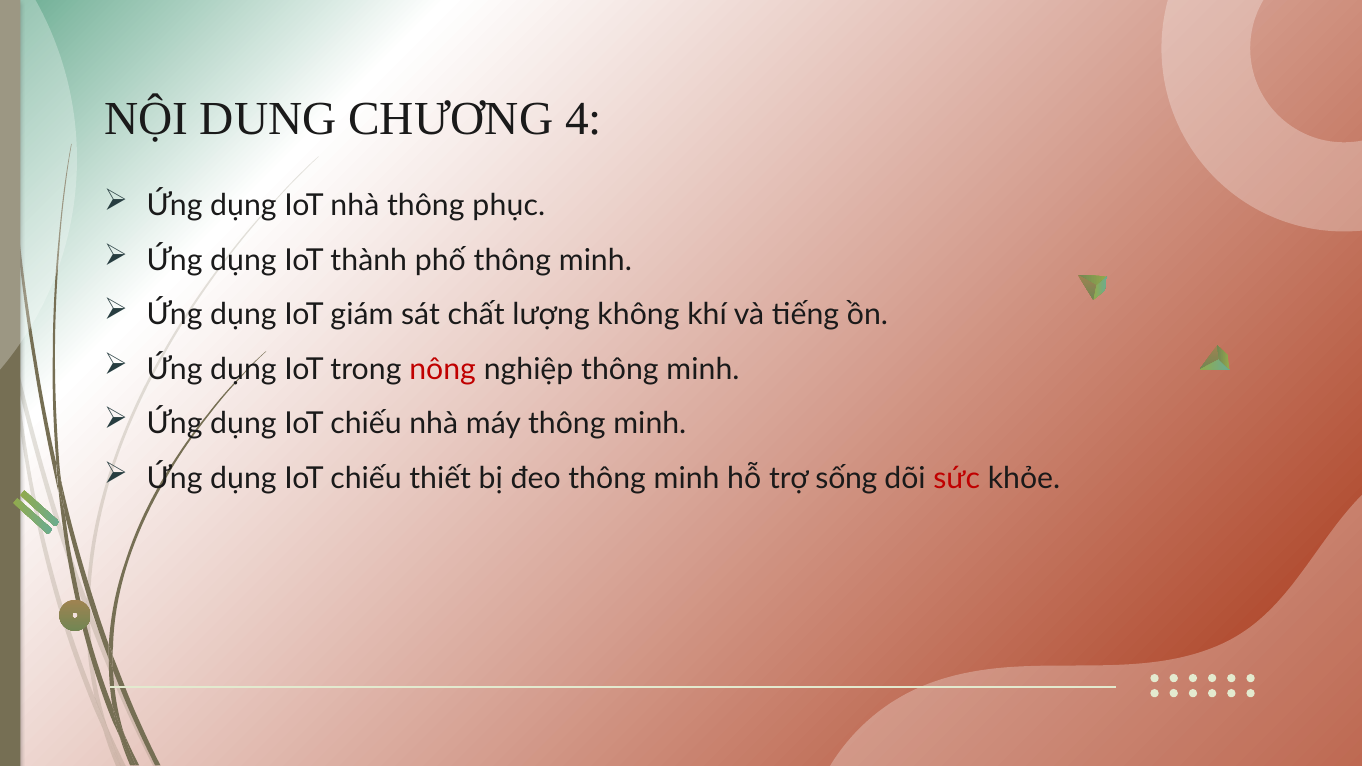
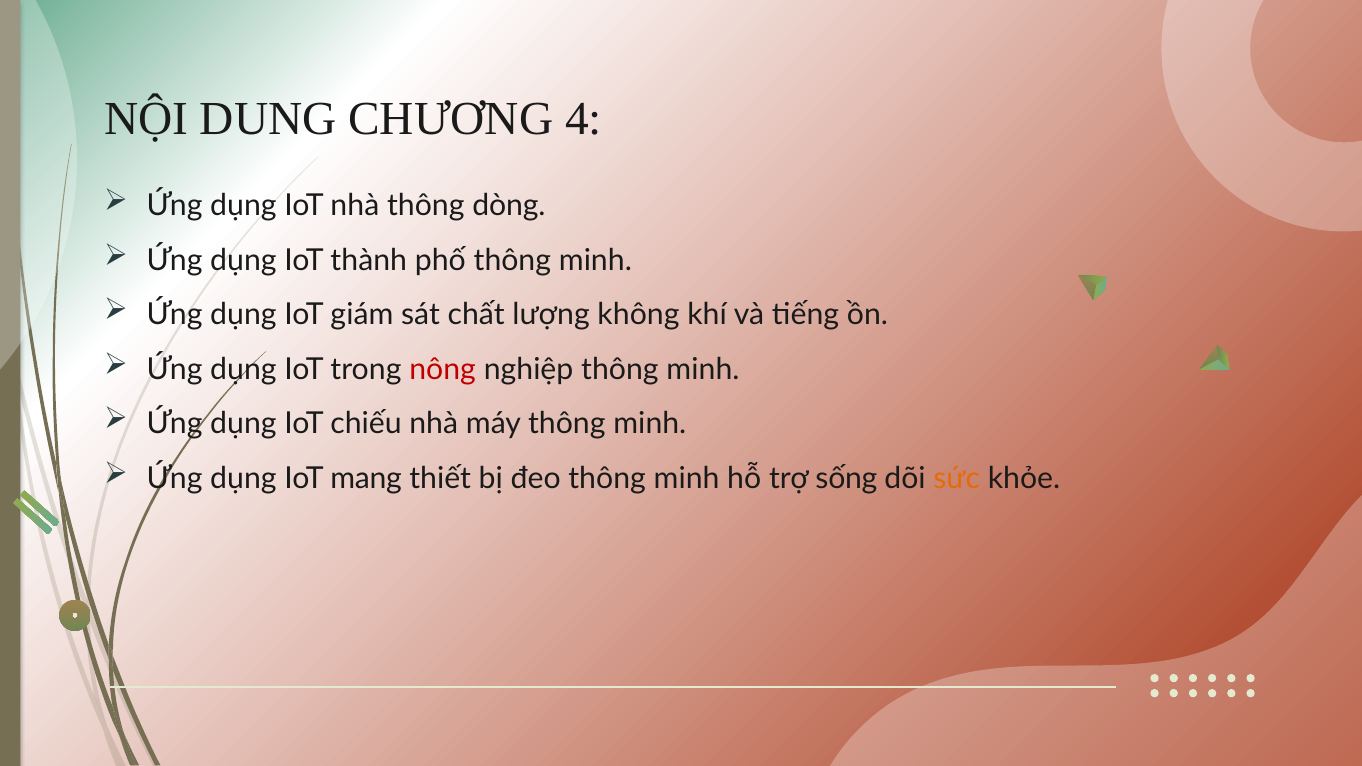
phục: phục -> dòng (509, 206)
chiếu: chiếu -> mang (366, 478)
sức colour: red -> orange (957, 478)
